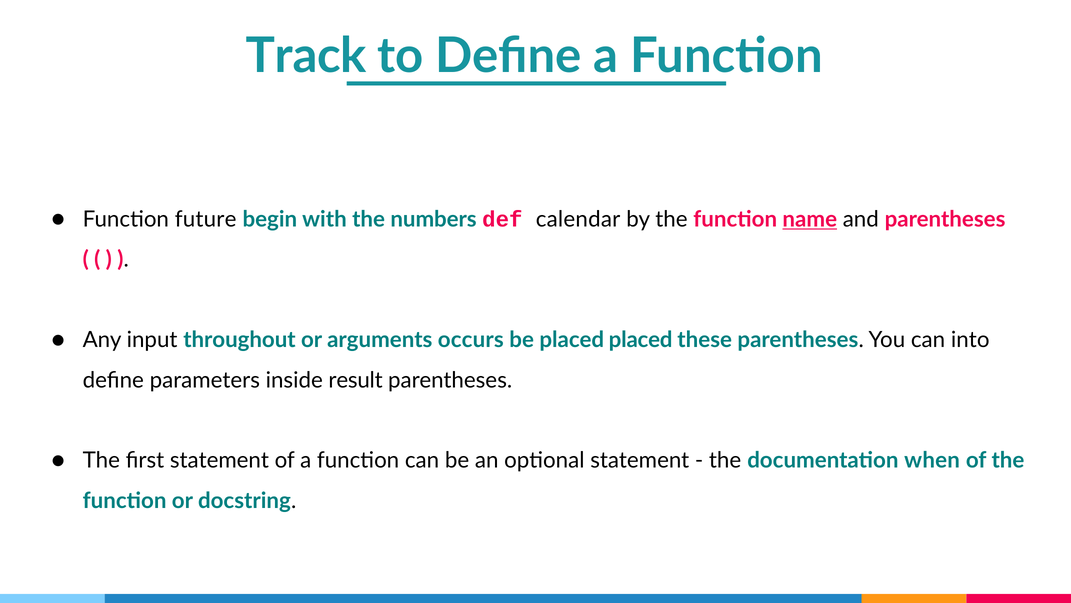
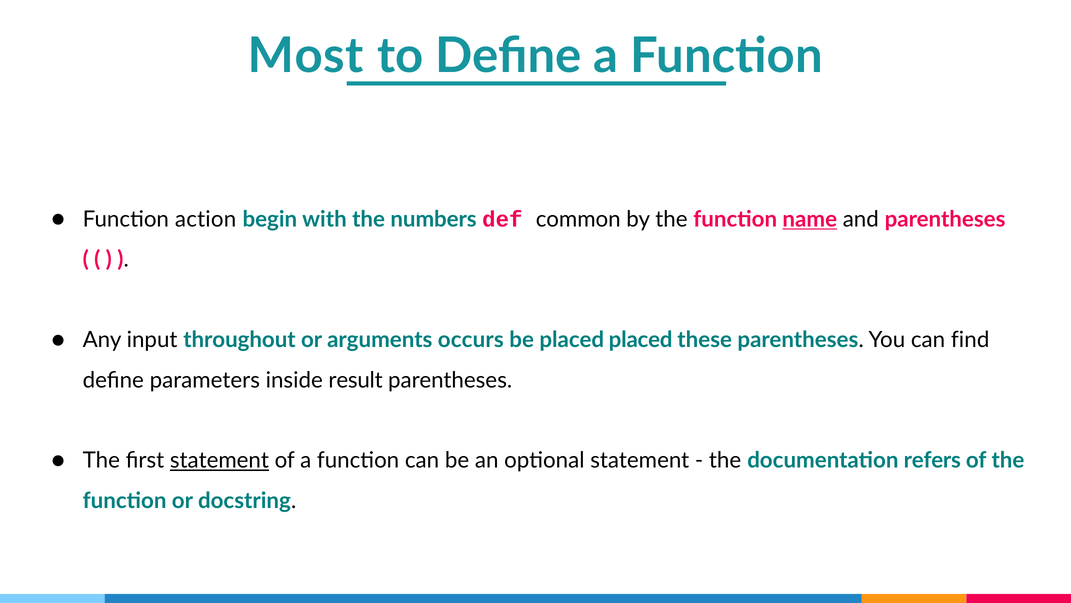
Track: Track -> Most (306, 56)
future: future -> action (206, 219)
calendar: calendar -> common (578, 219)
into: into -> find (970, 340)
statement underline: none -> present (219, 460)
when: when -> refers (932, 460)
